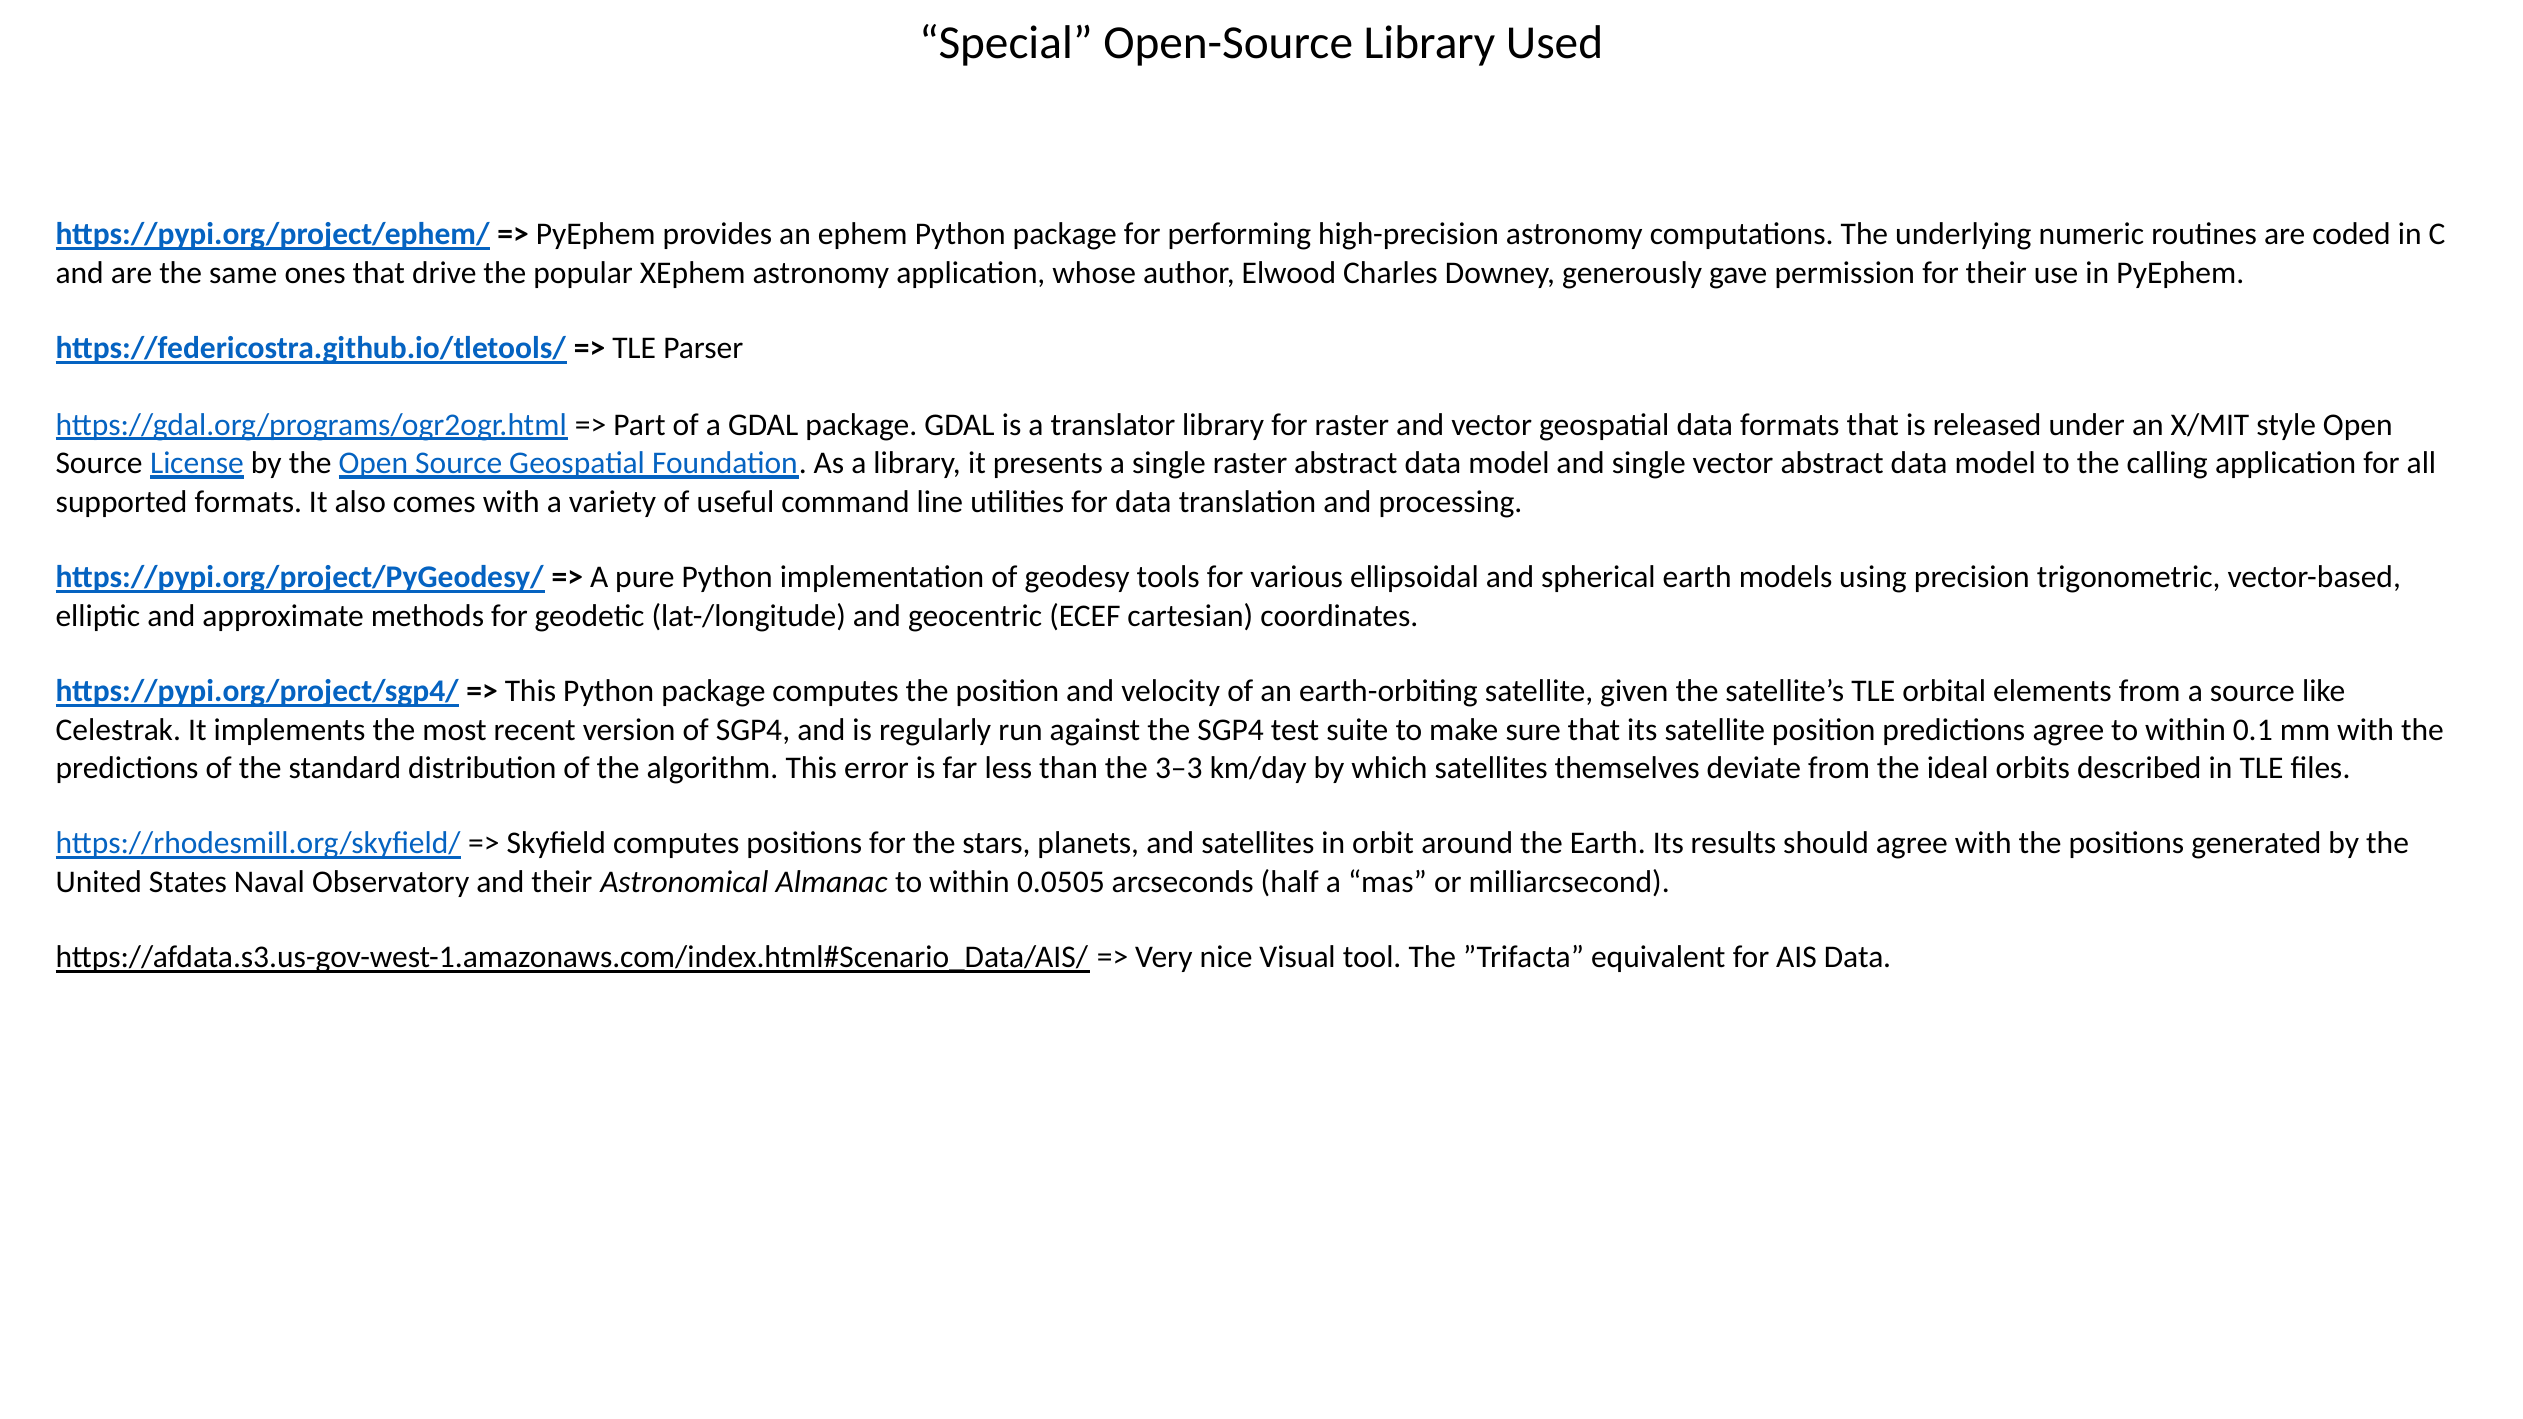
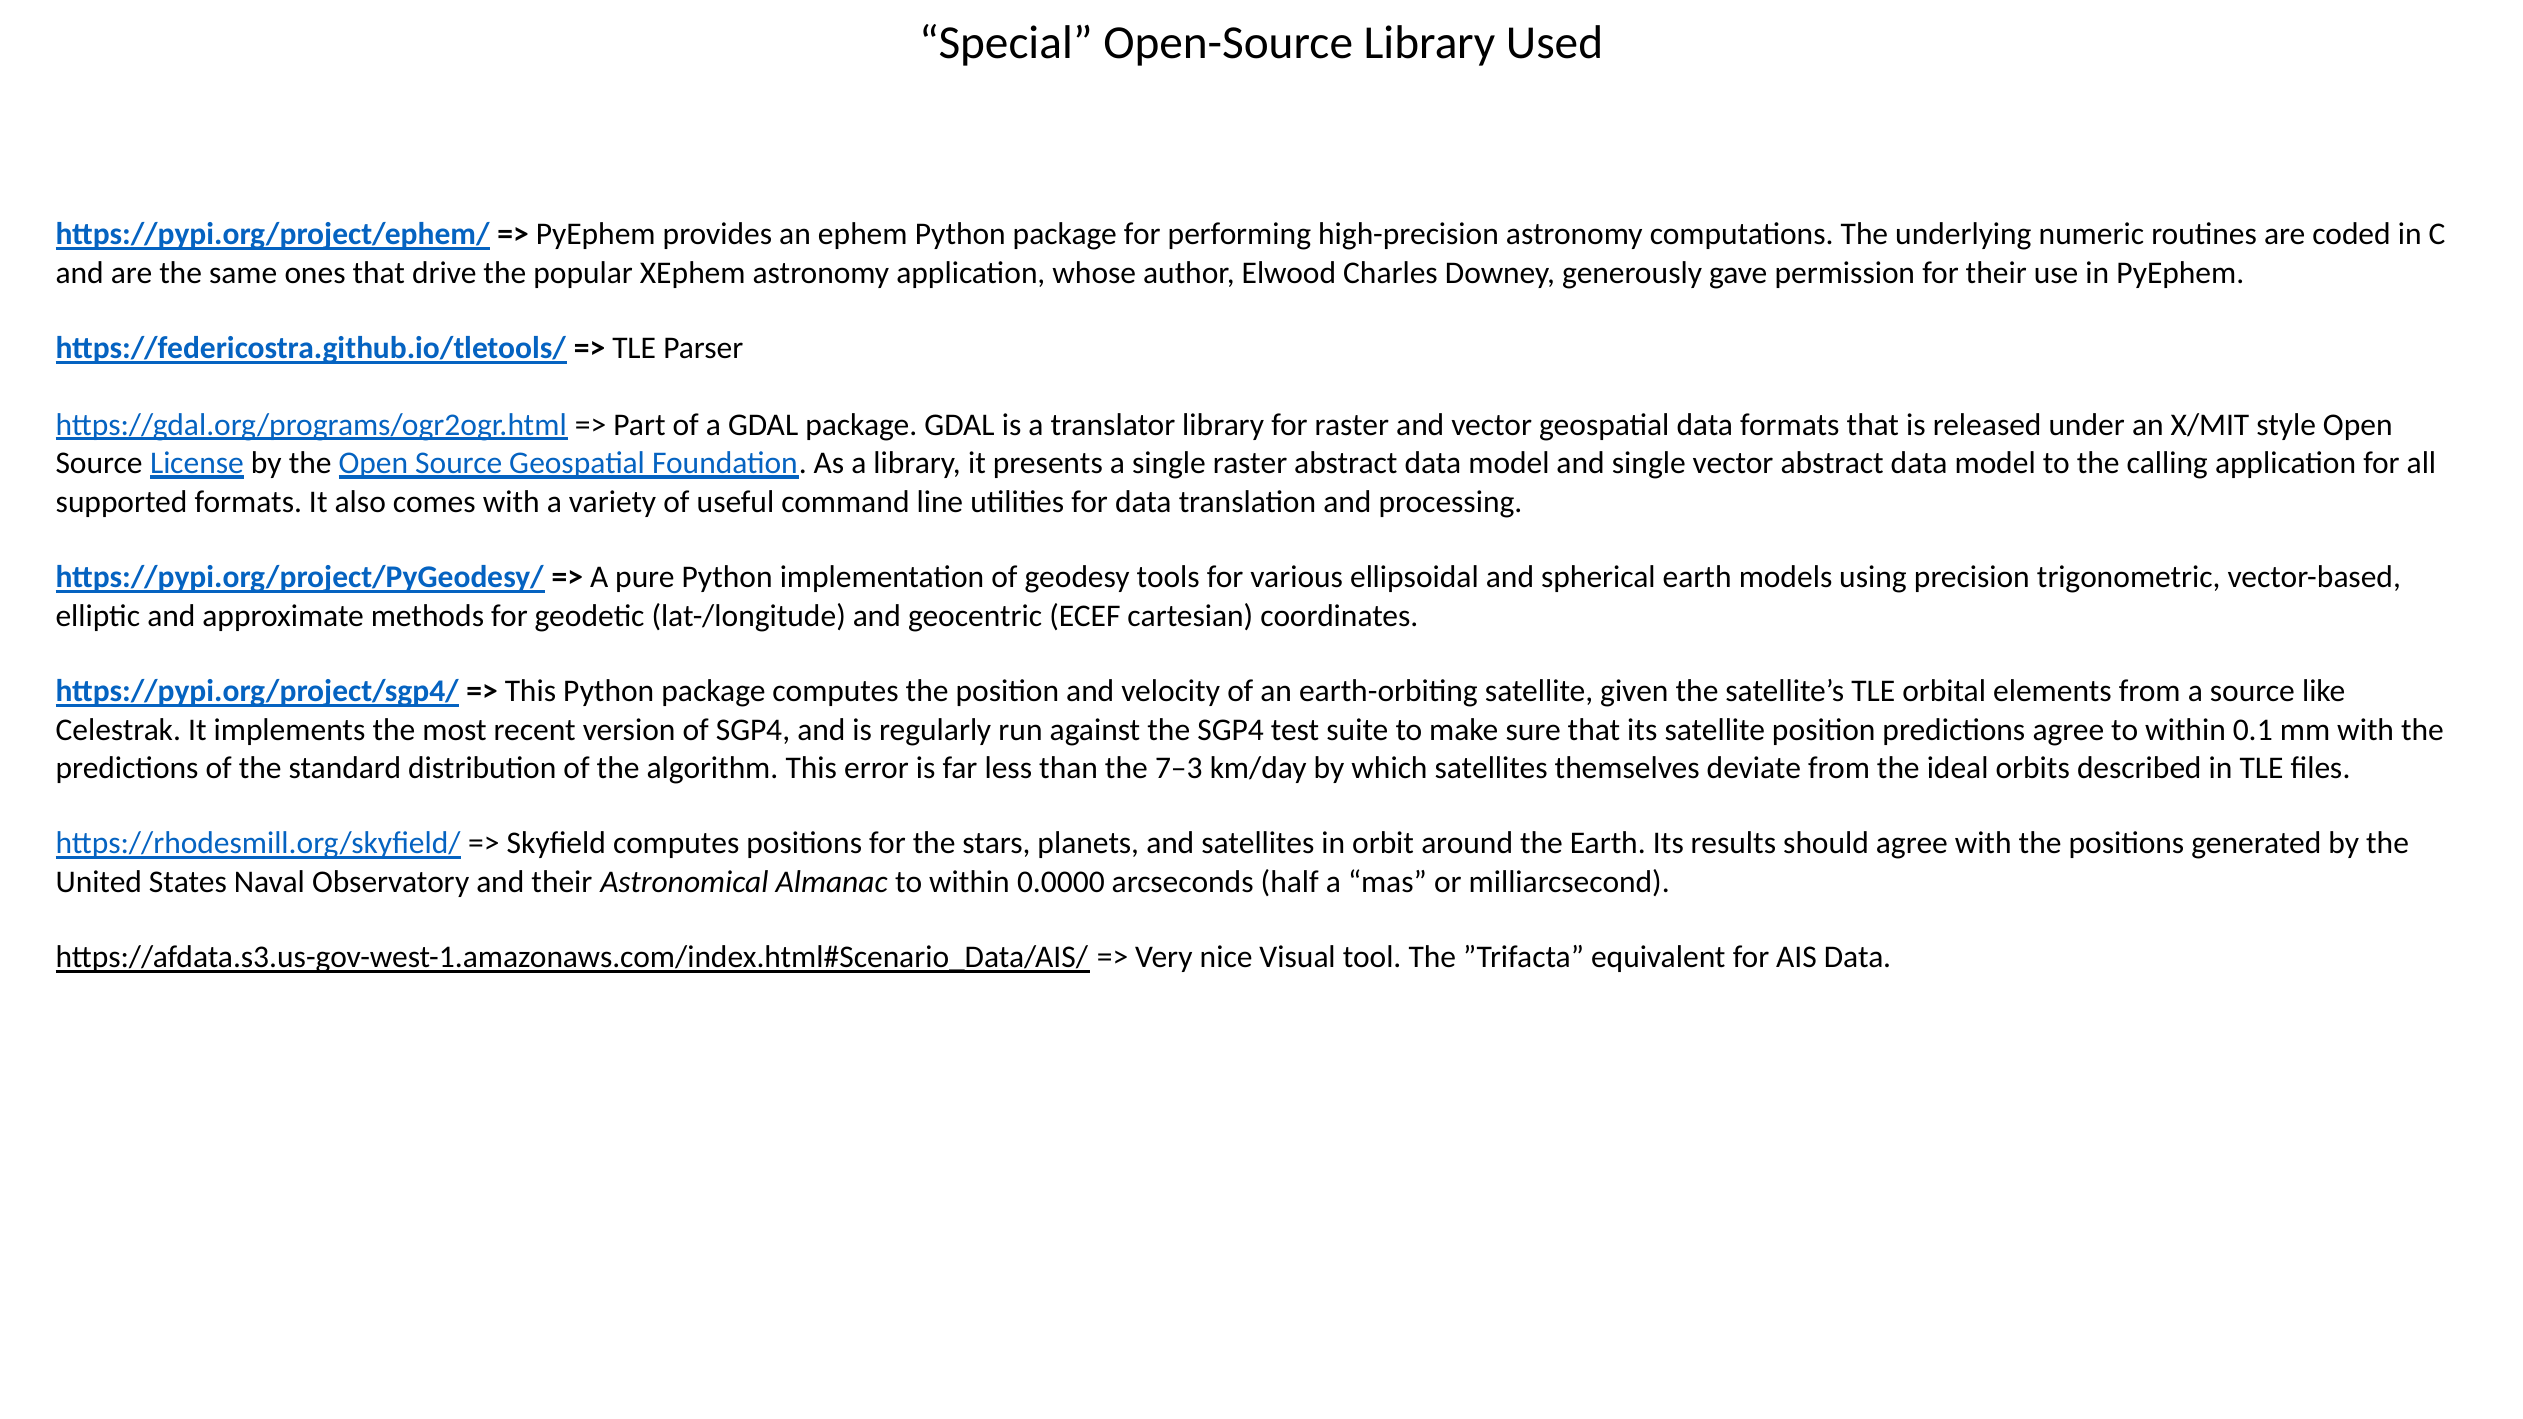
3–3: 3–3 -> 7–3 (1179, 768)
0.0505: 0.0505 -> 0.0000 (1061, 882)
